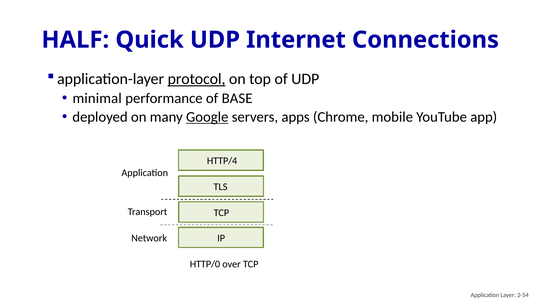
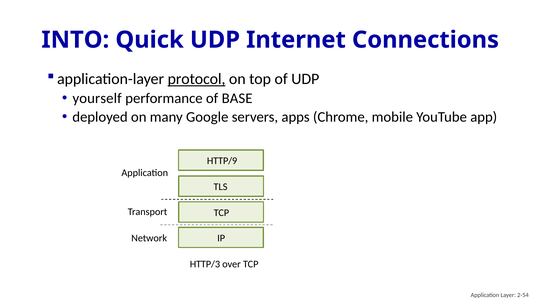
HALF: HALF -> INTO (75, 40)
minimal: minimal -> yourself (97, 98)
Google underline: present -> none (207, 117)
HTTP/4: HTTP/4 -> HTTP/9 (222, 161)
HTTP/0: HTTP/0 -> HTTP/3 (205, 265)
